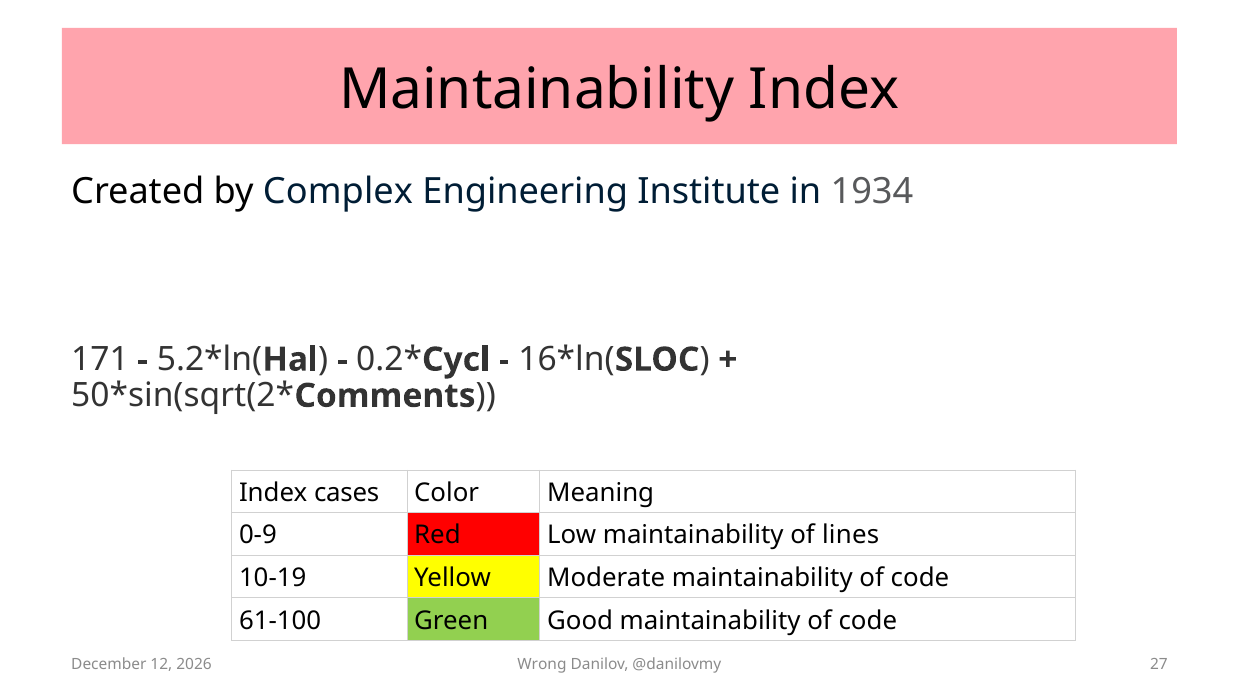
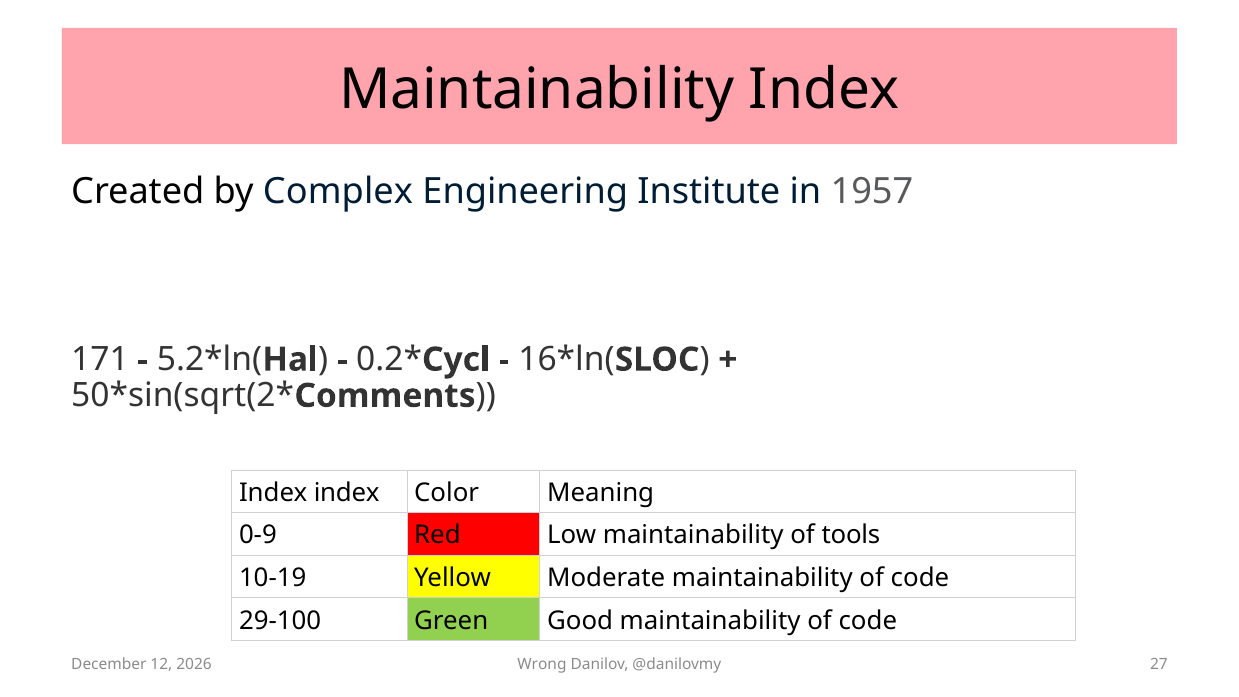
1934: 1934 -> 1957 (872, 191)
Index cases: cases -> index (347, 493)
lines: lines -> tools (851, 535)
61-100: 61-100 -> 29-100 (280, 621)
